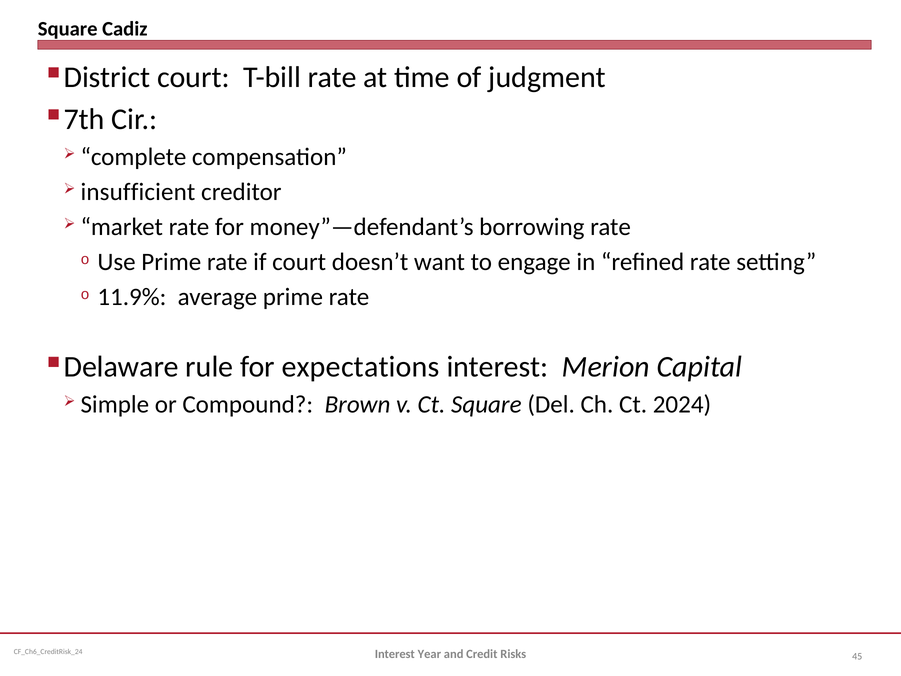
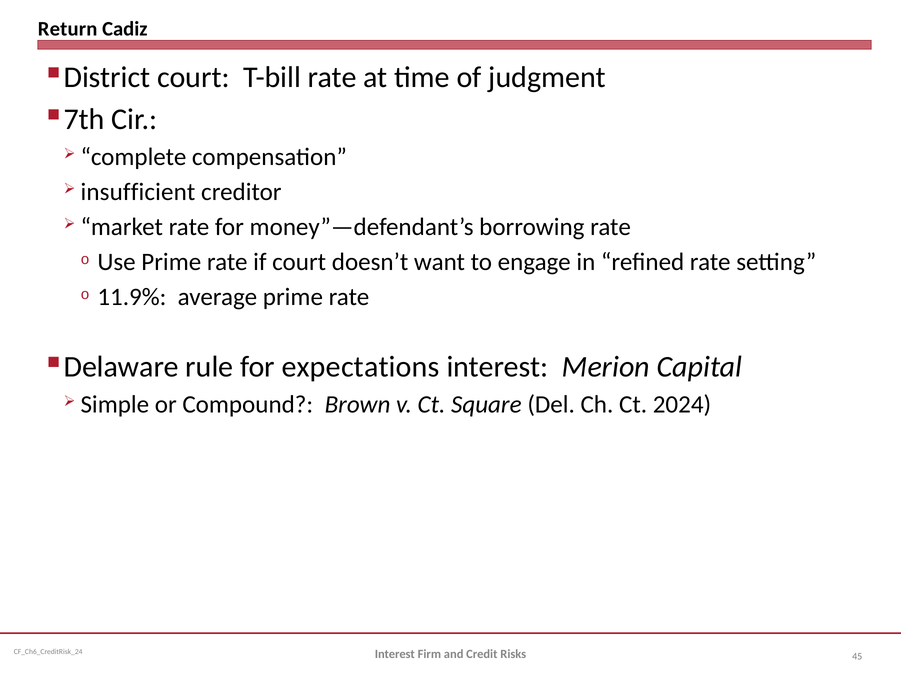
Square: Square -> Return (68, 29)
Year: Year -> Firm (429, 654)
